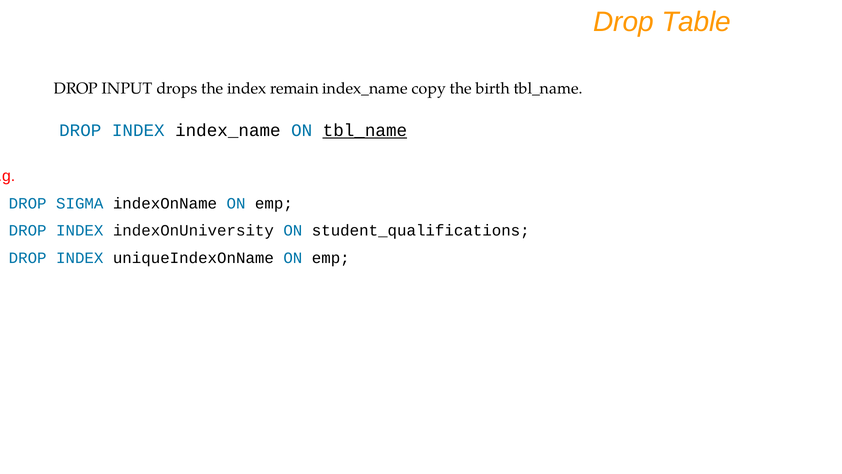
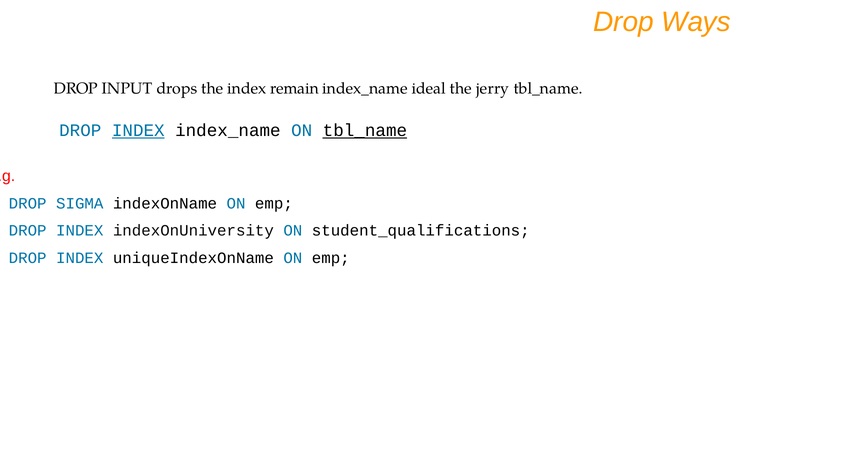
Table: Table -> Ways (696, 22)
copy: copy -> ideal (429, 88)
birth: birth -> jerry (493, 88)
INDEX underline: none -> present (138, 130)
